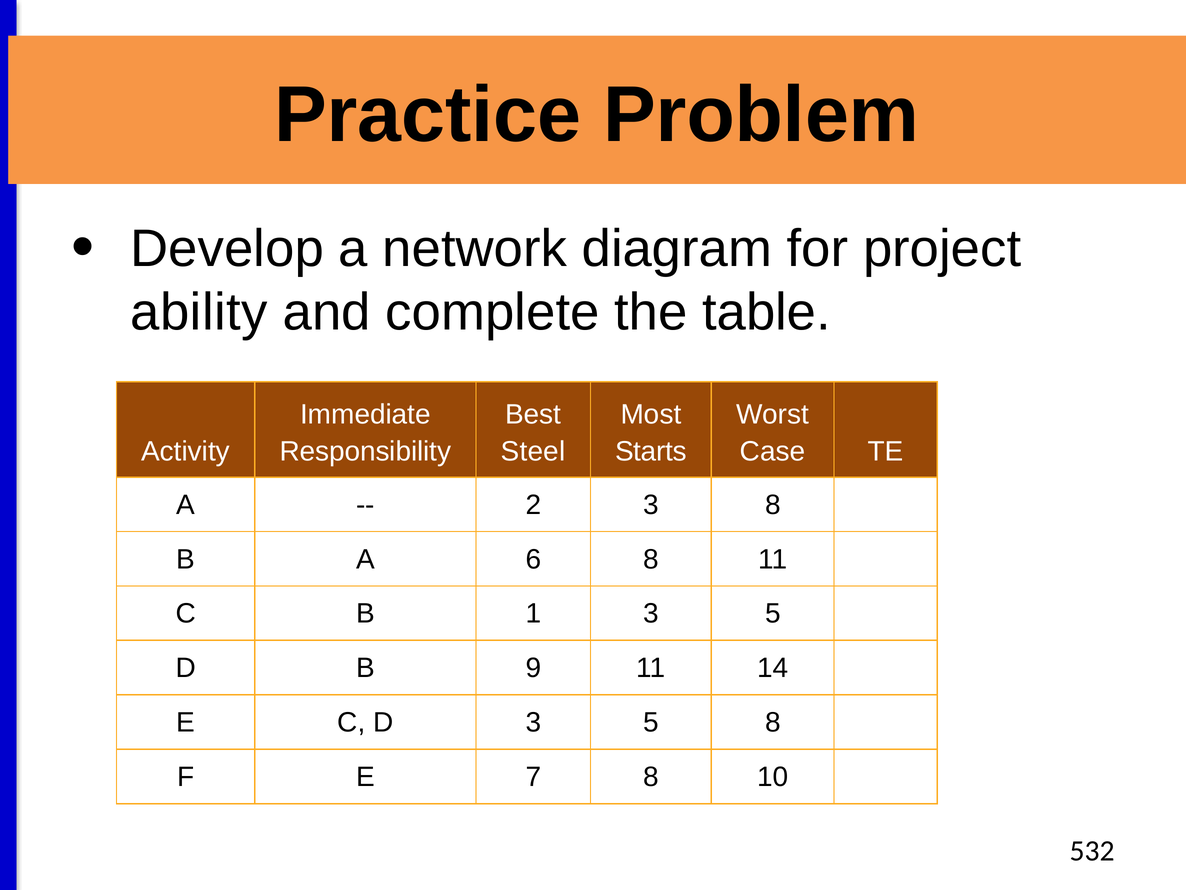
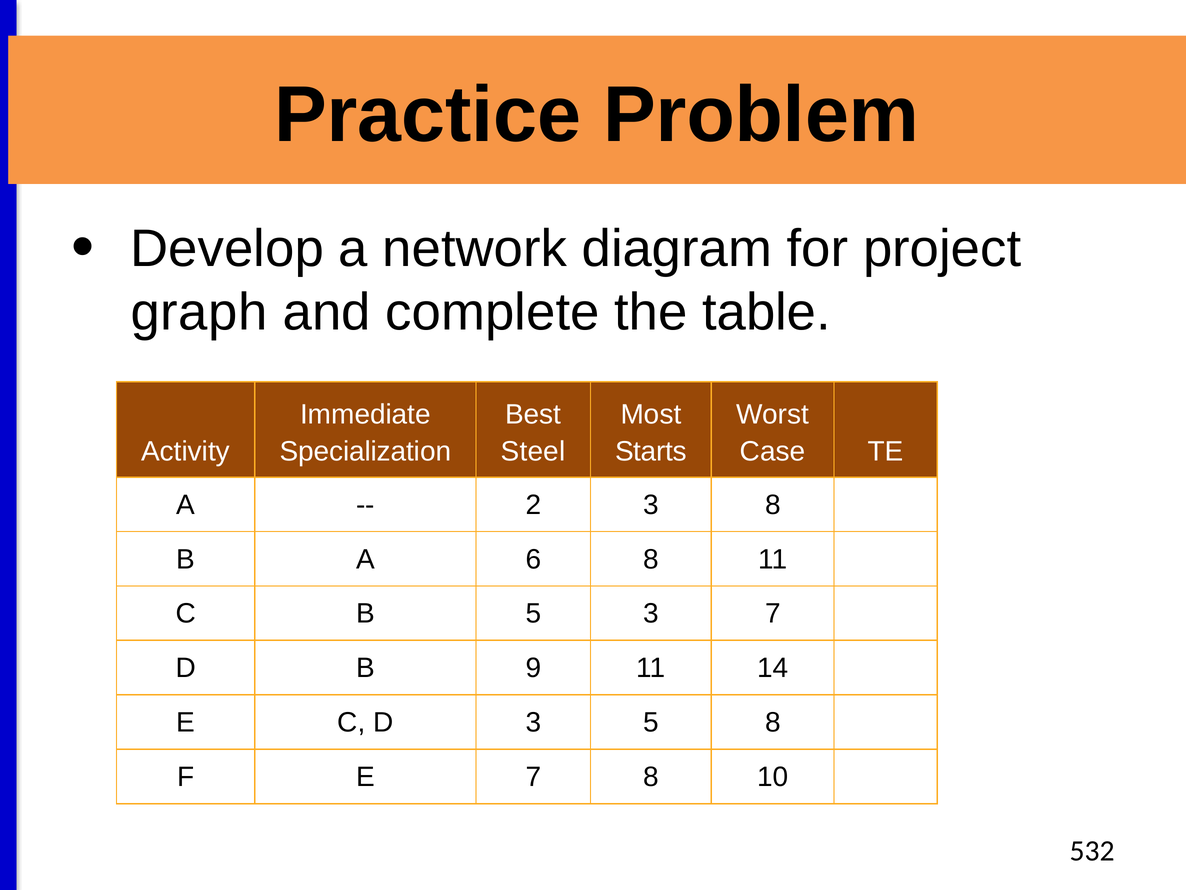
ability: ability -> graph (199, 312)
Responsibility: Responsibility -> Specialization (365, 451)
B 1: 1 -> 5 (533, 613)
5: 5 -> 7 (773, 613)
